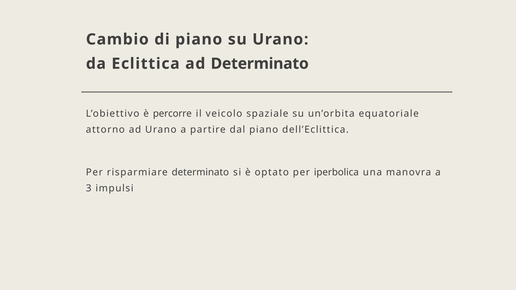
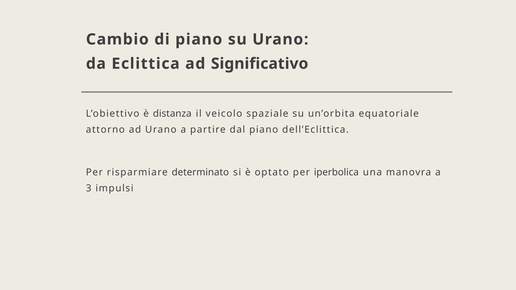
ad Determinato: Determinato -> Significativo (260, 64)
percorre: percorre -> distanza (172, 114)
